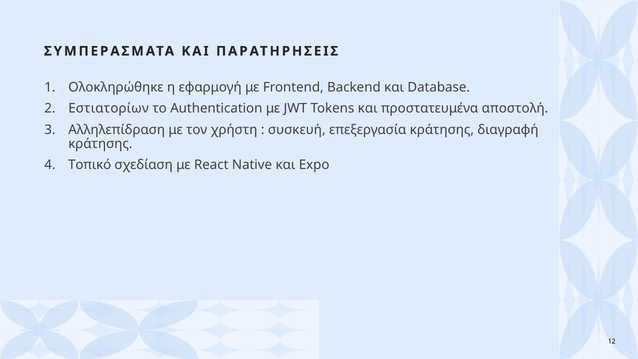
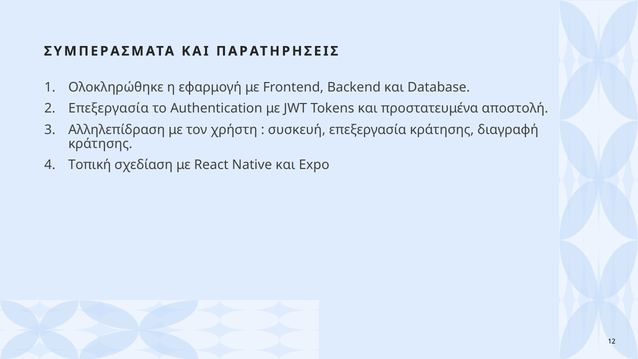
Εστιατορίων: Εστιατορίων -> Επεξεργασία (109, 109)
Τοπικό: Τοπικό -> Τοπική (90, 165)
